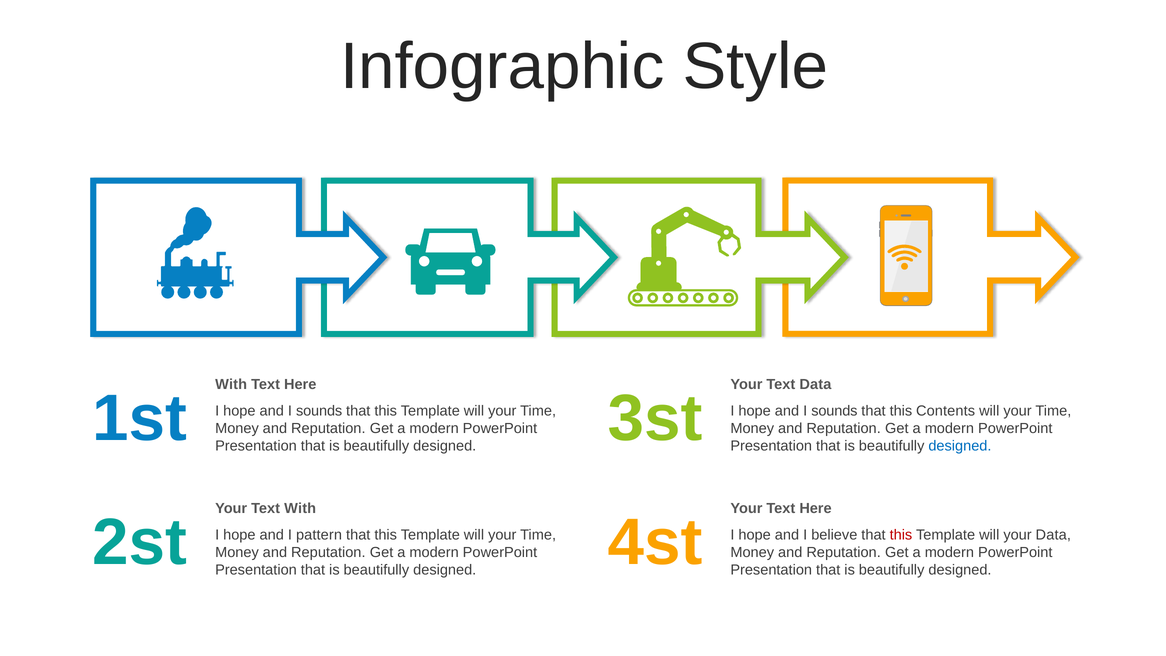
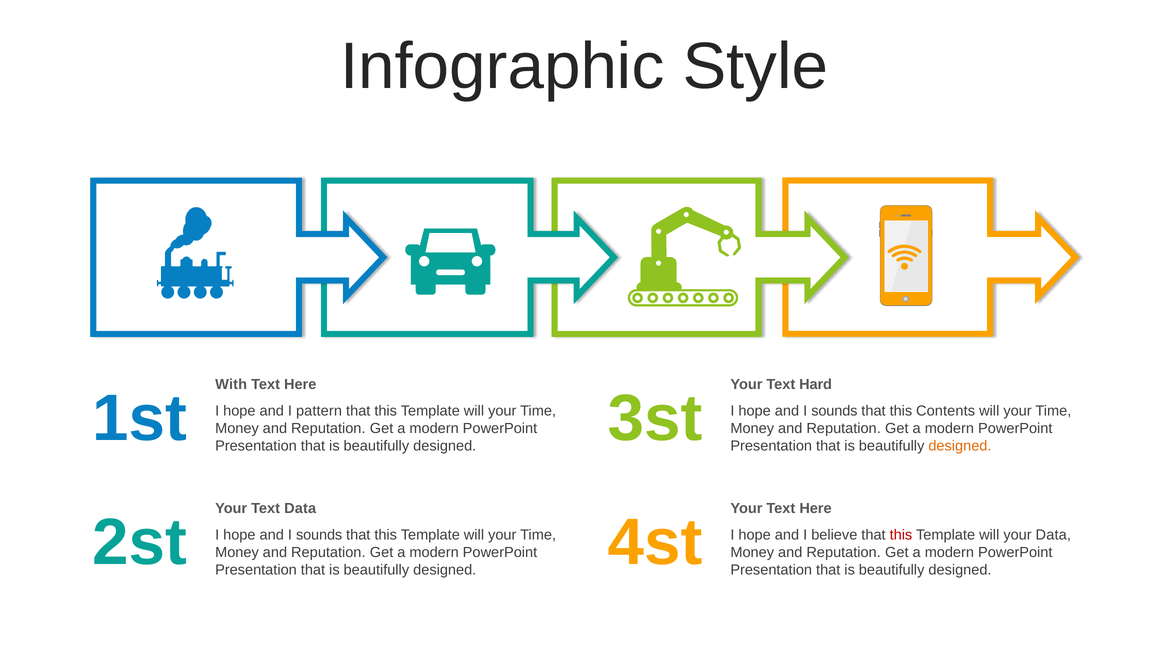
Text Data: Data -> Hard (816, 384)
sounds: sounds -> pattern (319, 411)
designed colour: blue -> orange (960, 446)
Text With: With -> Data (300, 508)
pattern: pattern -> sounds (319, 535)
